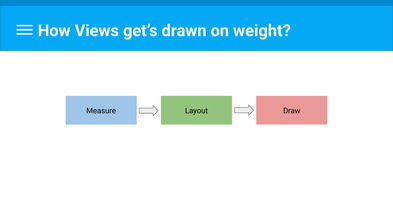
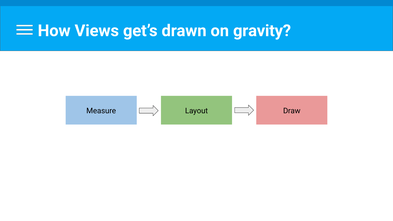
weight: weight -> gravity (262, 31)
